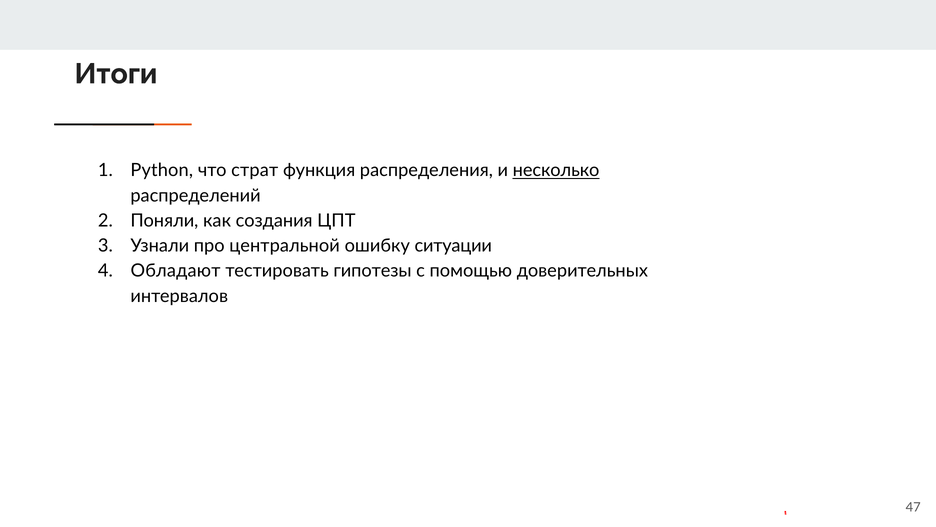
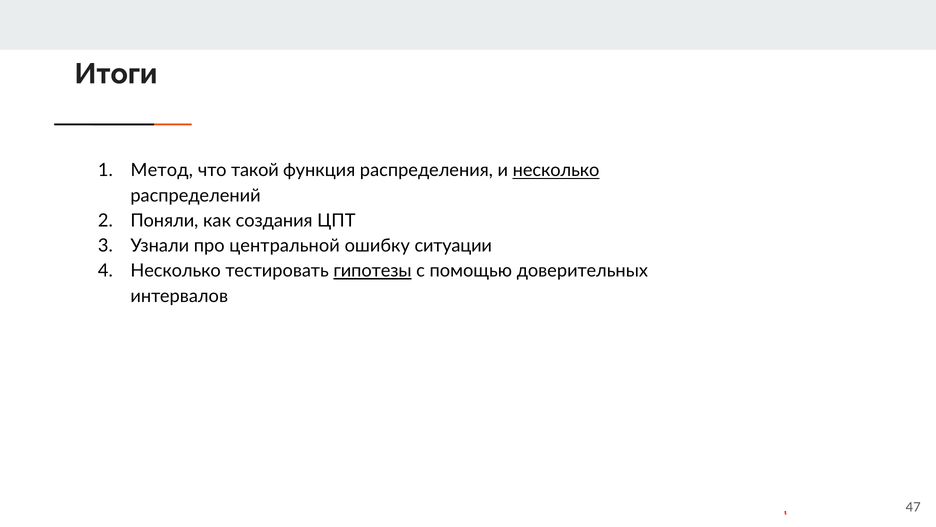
Python: Python -> Метод (162, 170)
страт: страт -> такой (255, 170)
Обладают: Обладают -> Несколько (176, 271)
гипотезы underline: none -> present (372, 271)
